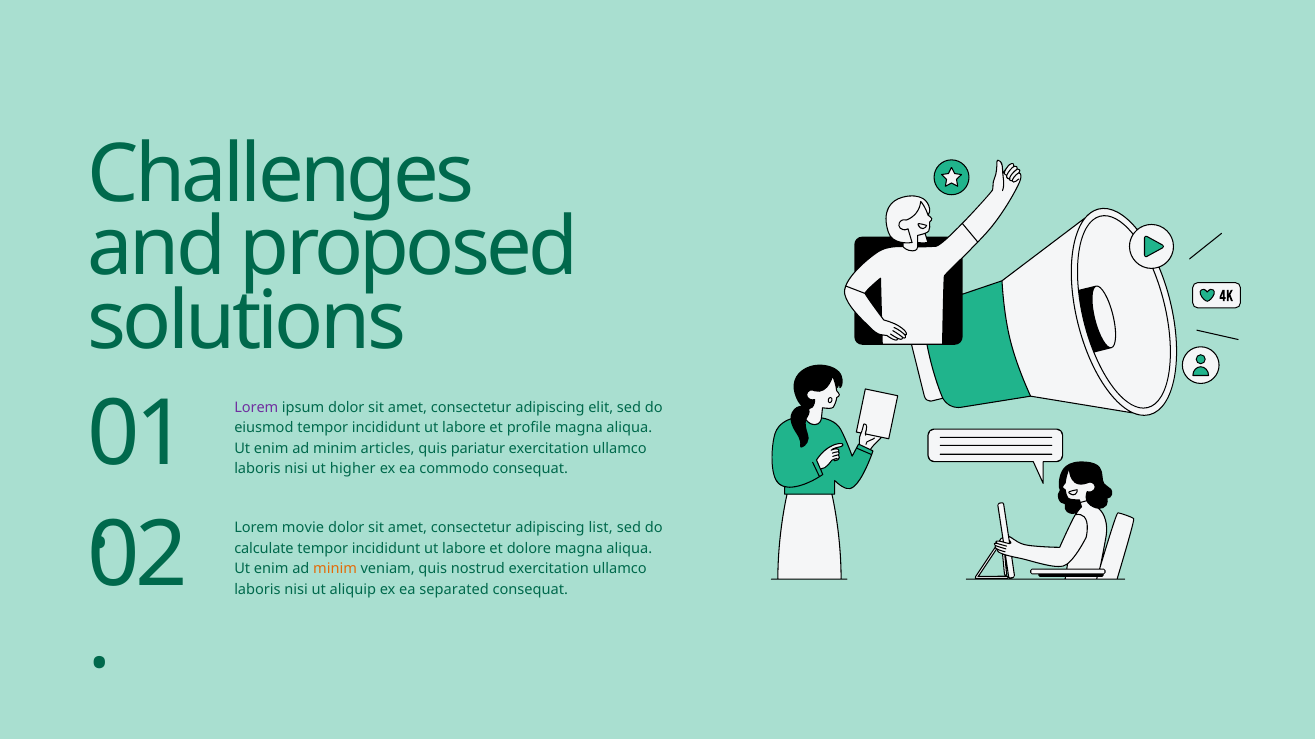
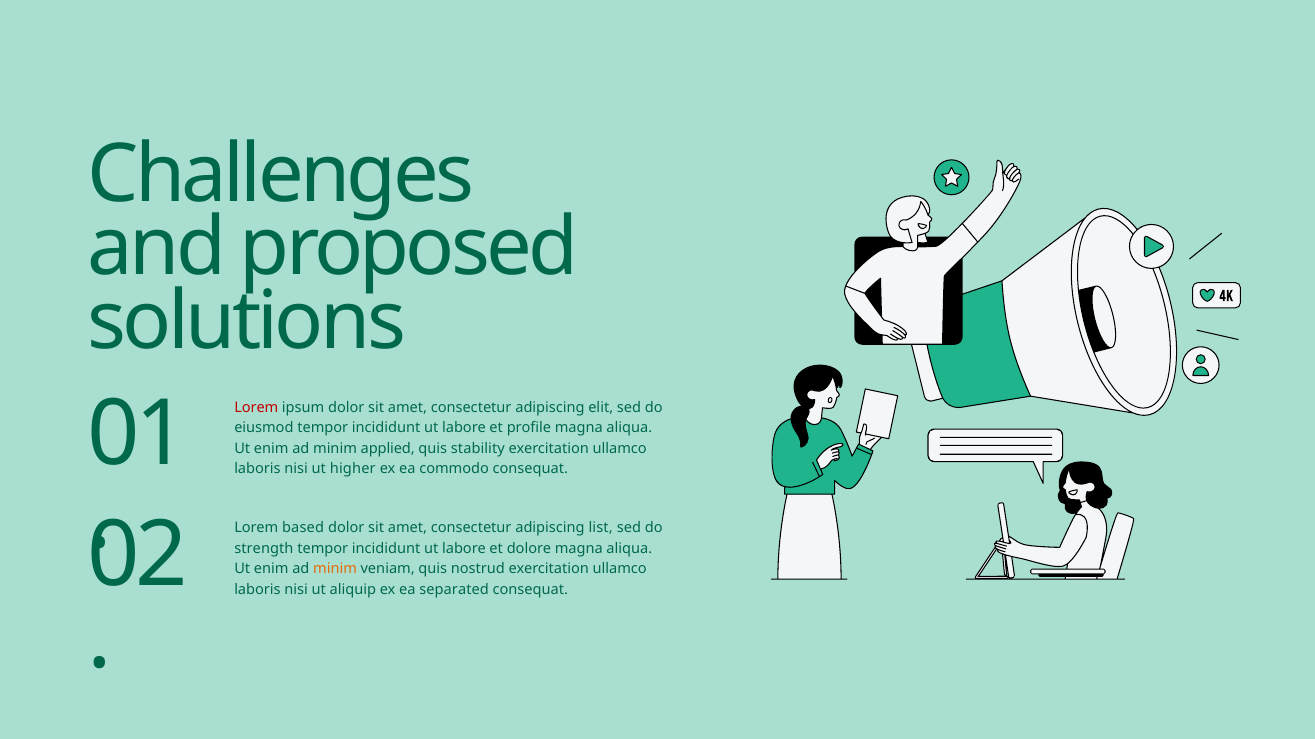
Lorem colour: purple -> red (256, 408)
articles: articles -> applied (388, 449)
pariatur: pariatur -> stability (478, 449)
movie: movie -> based (303, 528)
calculate: calculate -> strength (264, 549)
